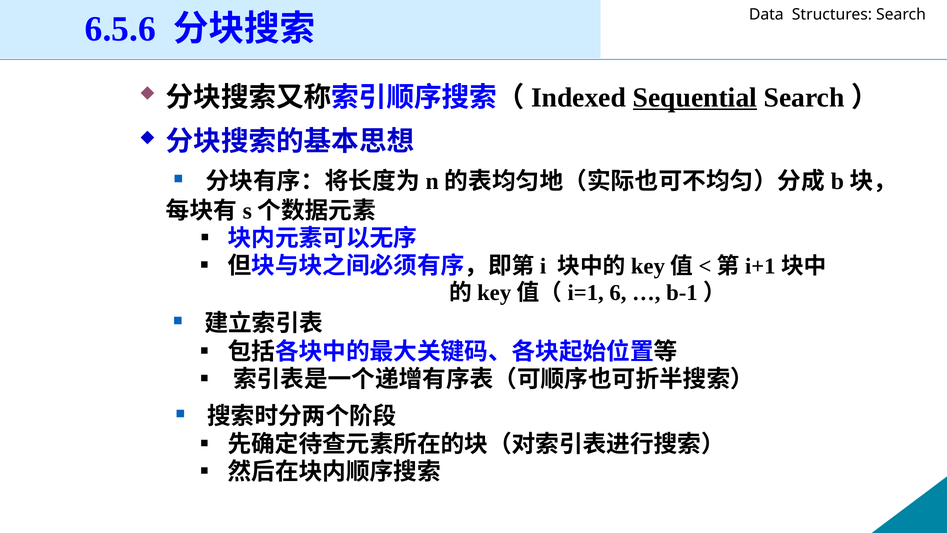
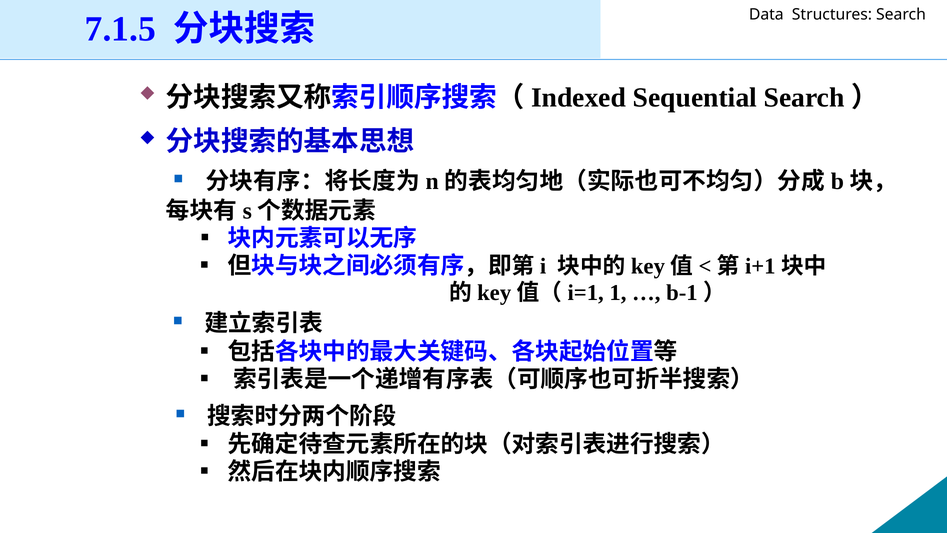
6.5.6: 6.5.6 -> 7.1.5 (120, 29)
Sequential underline: present -> none (695, 97)
6: 6 -> 1 (618, 293)
